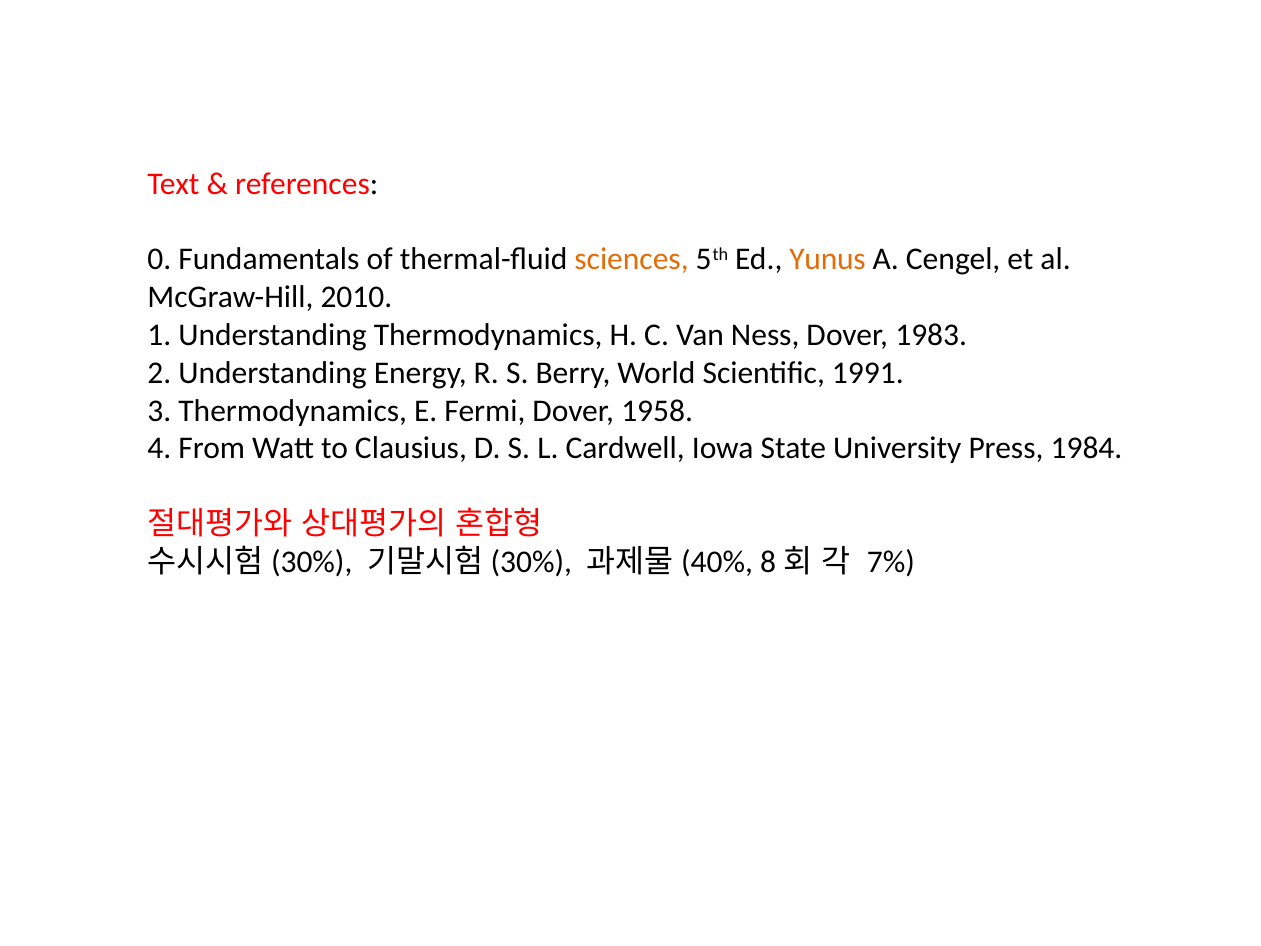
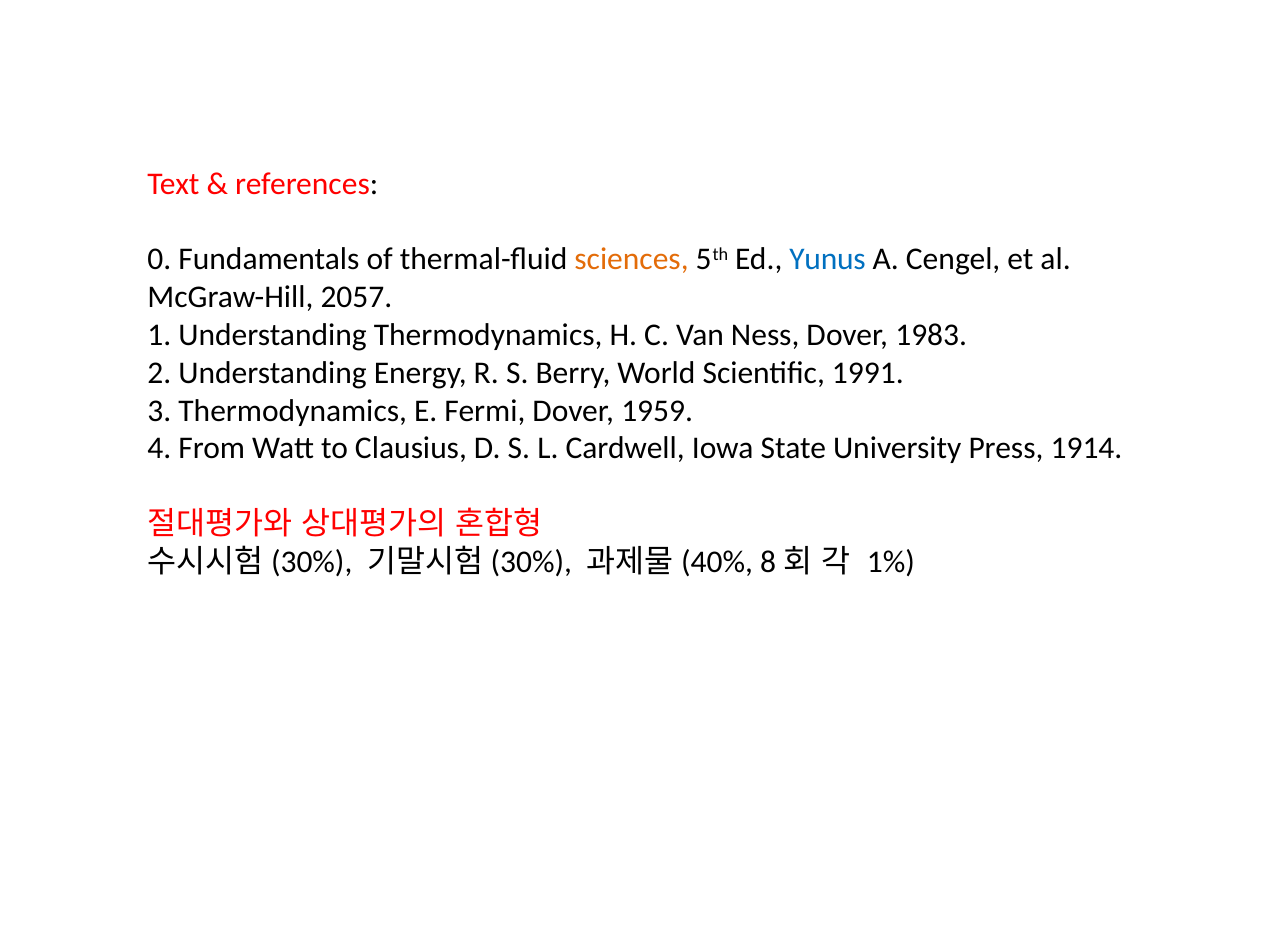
Yunus colour: orange -> blue (828, 259)
2010: 2010 -> 2057 (356, 297)
1958: 1958 -> 1959 (657, 411)
1984: 1984 -> 1914 (1087, 448)
7%: 7% -> 1% (891, 562)
